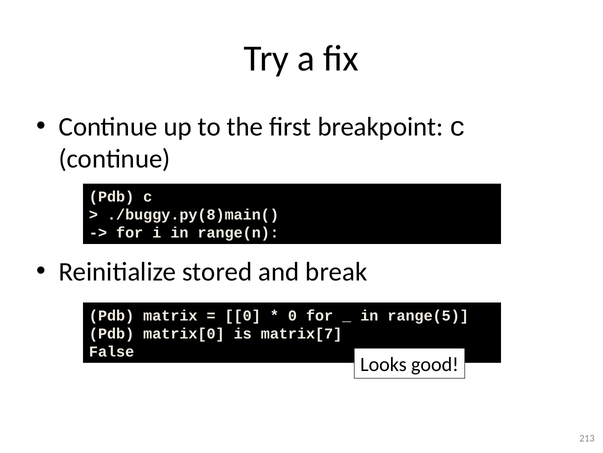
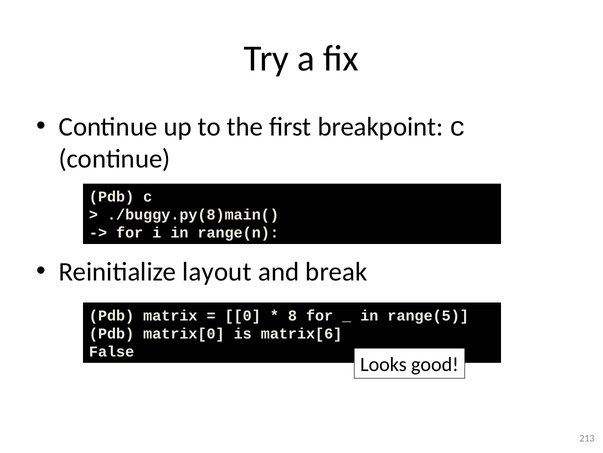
stored: stored -> layout (217, 271)
0: 0 -> 8 (292, 315)
matrix[7: matrix[7 -> matrix[6 (302, 333)
